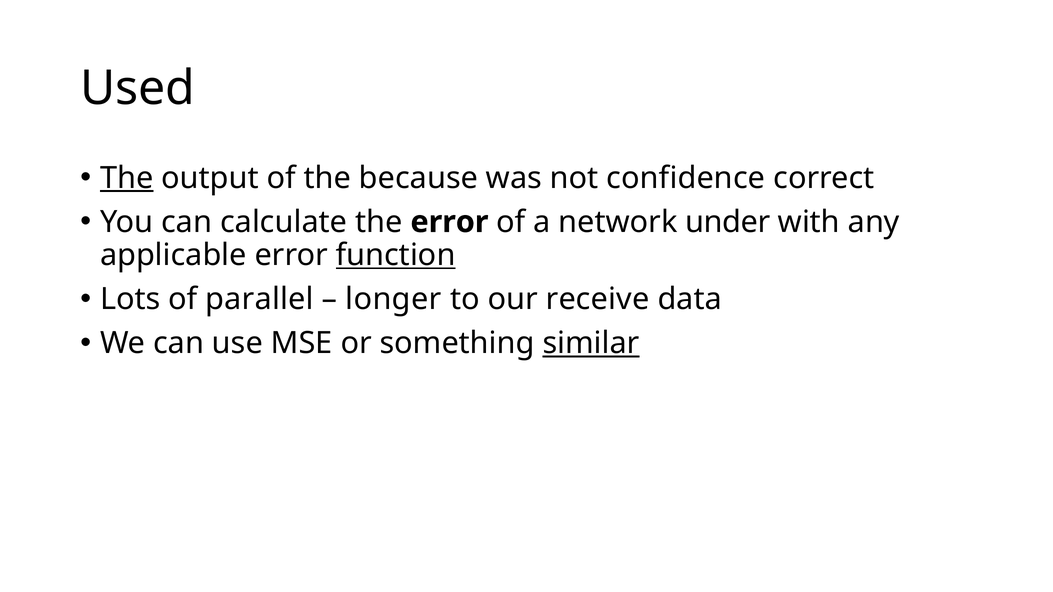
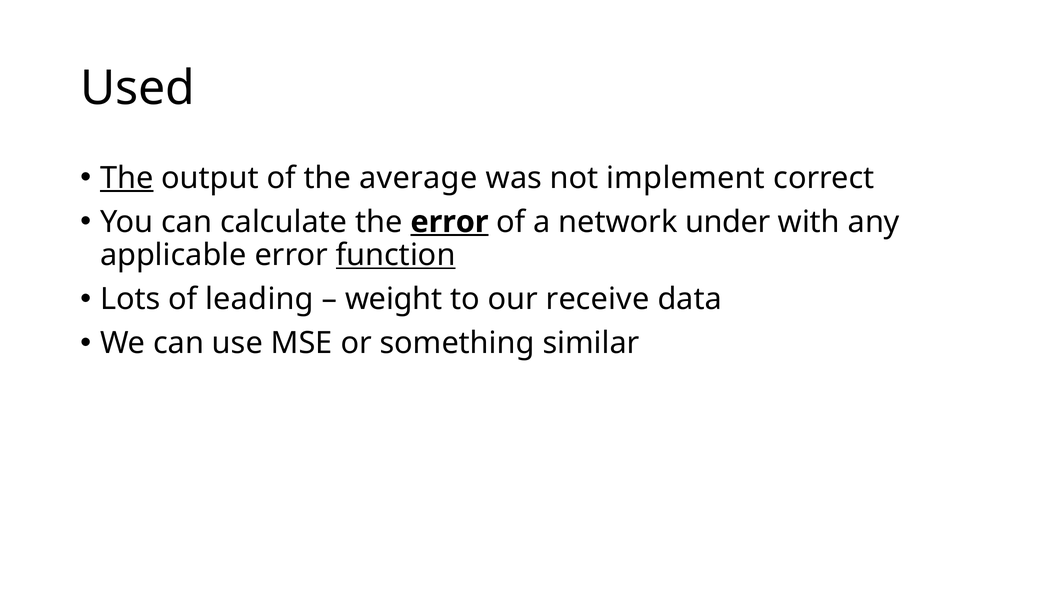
because: because -> average (418, 178)
confidence: confidence -> implement (686, 178)
error underline: none -> present (449, 222)
parallel: parallel -> leading (260, 299)
longer: longer -> weight (394, 299)
similar underline: present -> none (591, 343)
